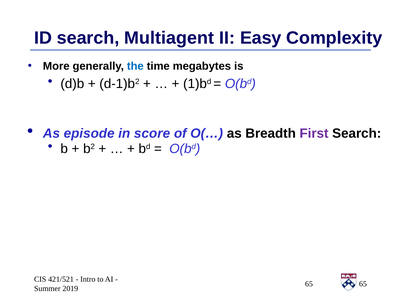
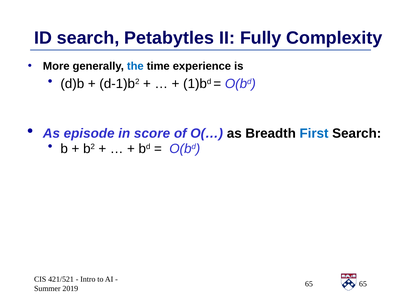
Multiagent: Multiagent -> Petabytles (169, 38)
Easy: Easy -> Fully (261, 38)
megabytes: megabytes -> experience (202, 66)
First colour: purple -> blue (314, 134)
